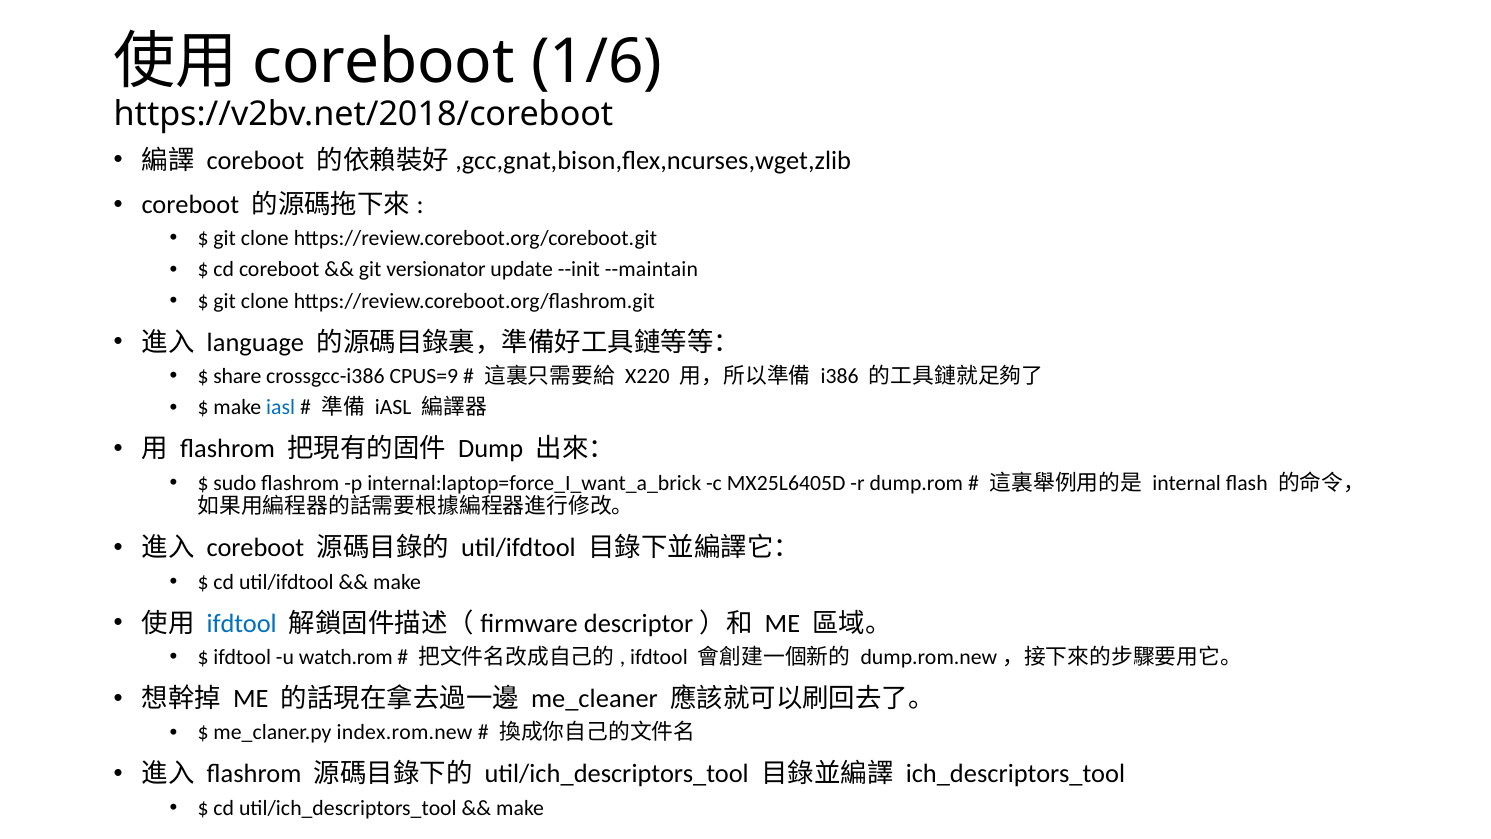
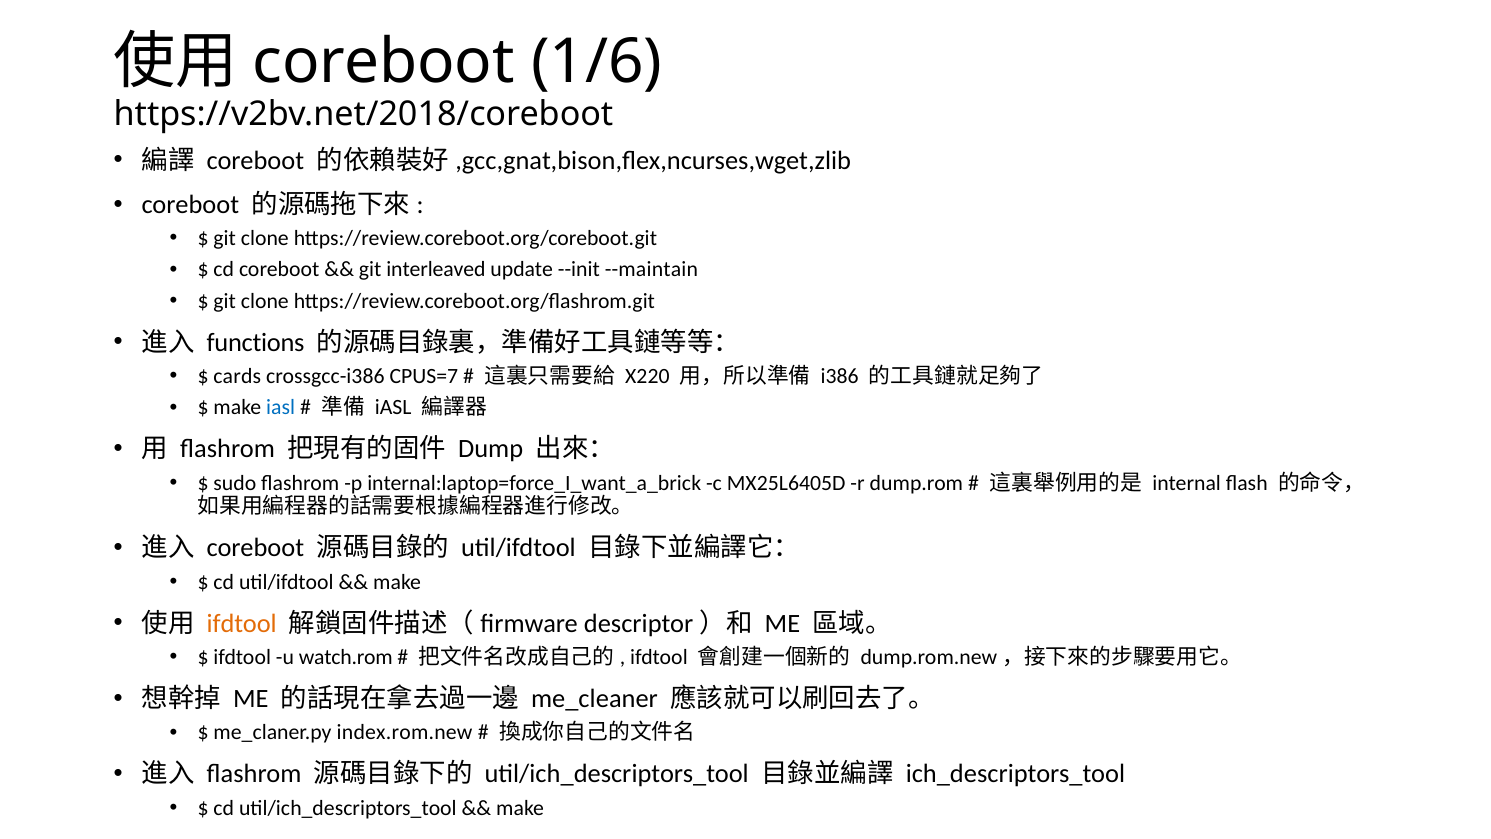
versionator: versionator -> interleaved (436, 270)
language: language -> functions (256, 342)
share: share -> cards (237, 376)
CPUS=9: CPUS=9 -> CPUS=7 (424, 376)
ifdtool colour: blue -> orange (242, 623)
